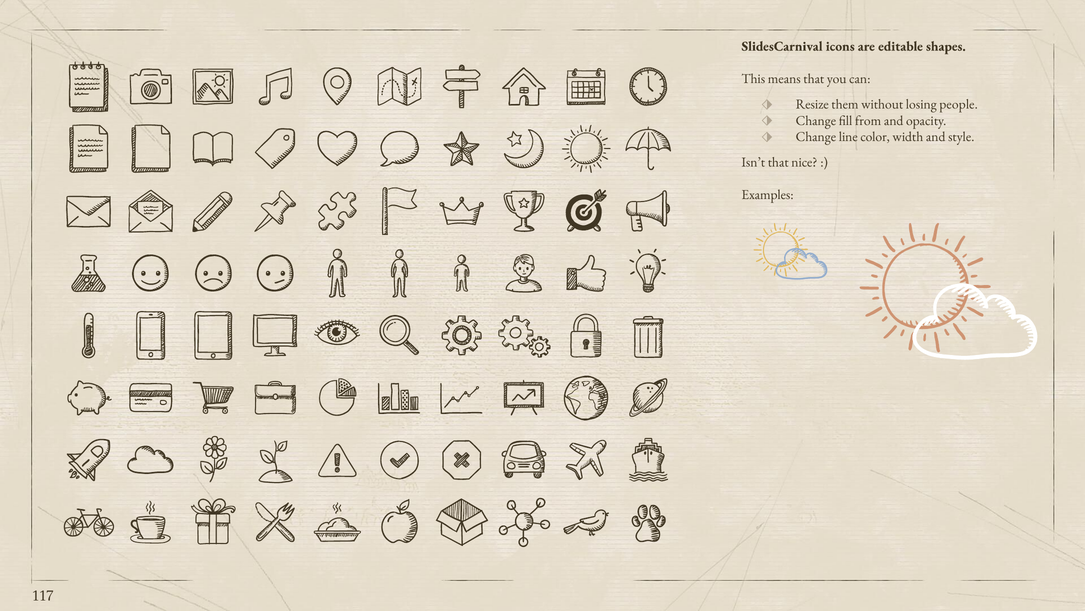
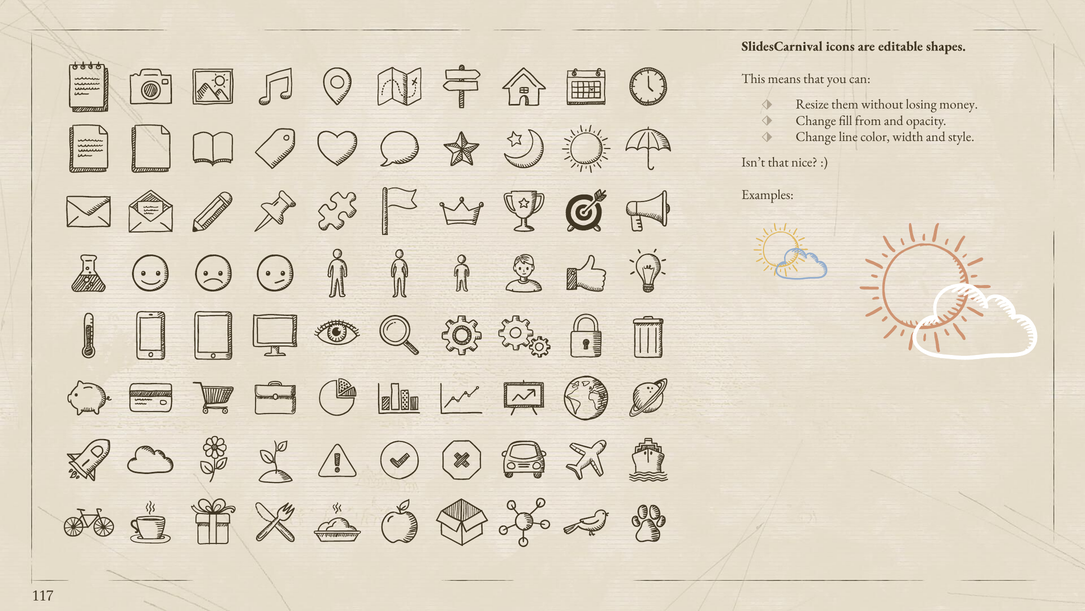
people: people -> money (959, 104)
